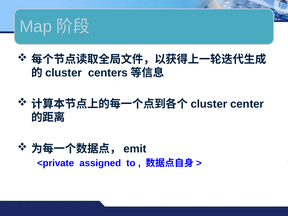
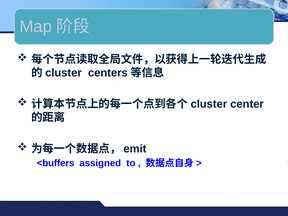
<private: <private -> <buffers (56, 163)
